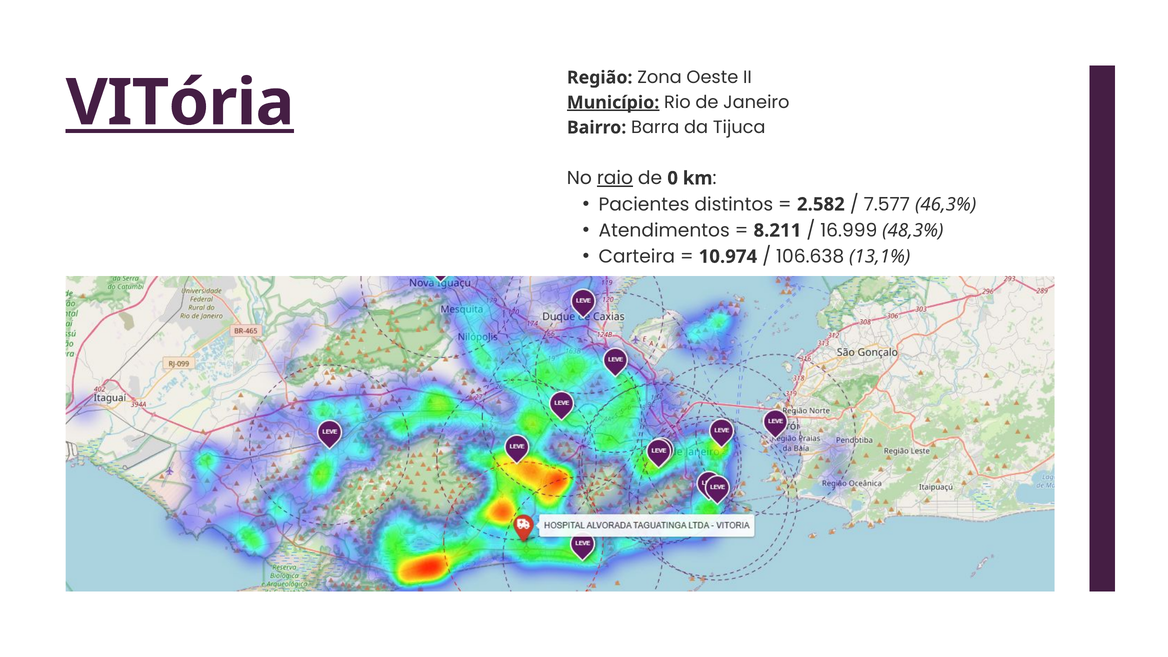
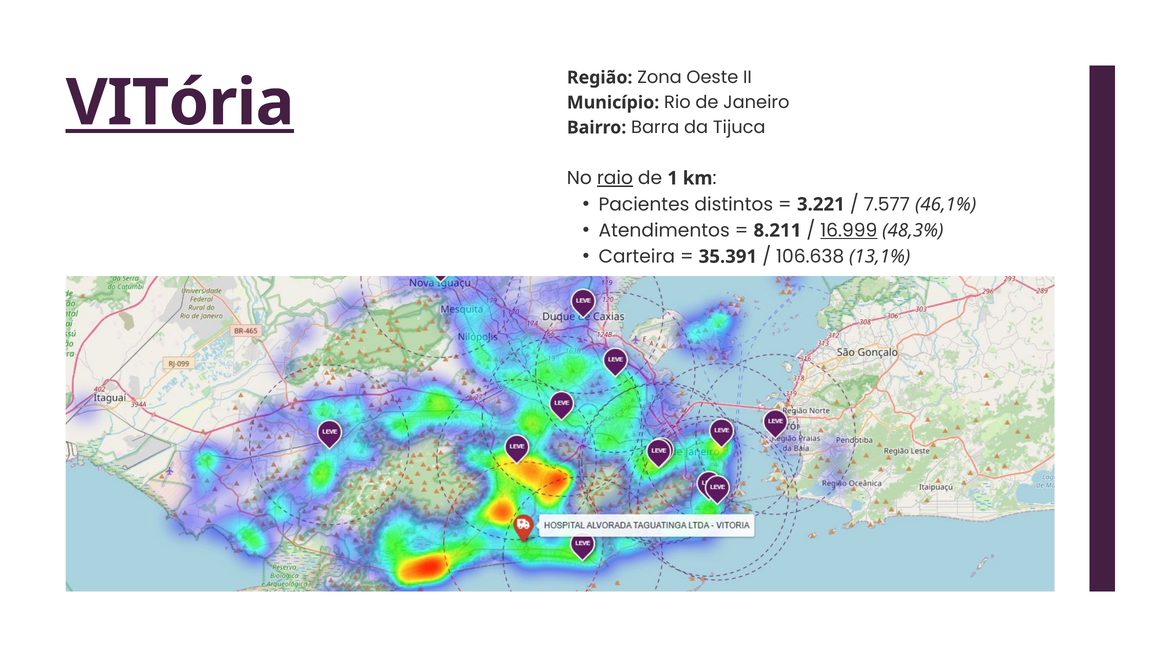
Município underline: present -> none (613, 103)
0: 0 -> 1 (673, 178)
2.582: 2.582 -> 3.221 (821, 204)
46,3%: 46,3% -> 46,1% (946, 204)
16.999 underline: none -> present (849, 230)
10.974: 10.974 -> 35.391 (728, 257)
